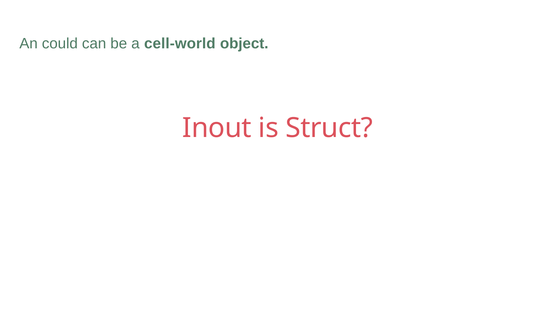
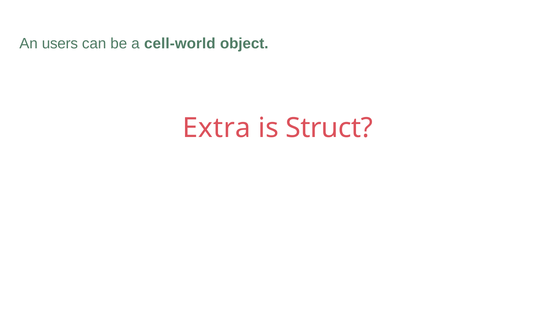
could: could -> users (60, 44)
Inout: Inout -> Extra (217, 128)
